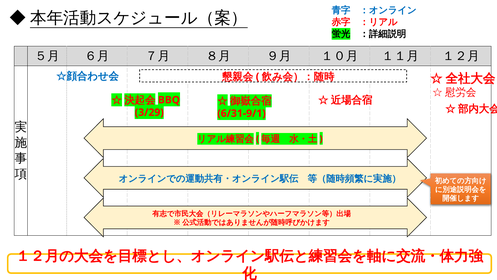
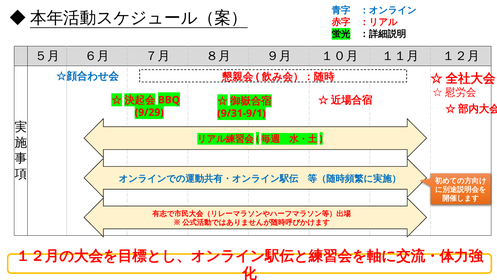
3/29: 3/29 -> 9/29 (149, 112)
6/31-9/1: 6/31-9/1 -> 9/31-9/1 (242, 113)
